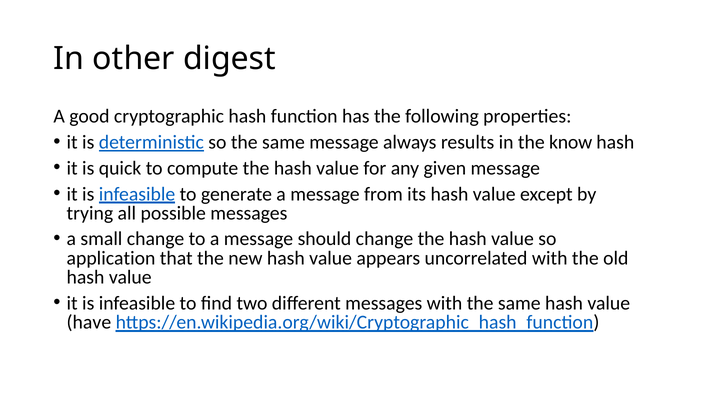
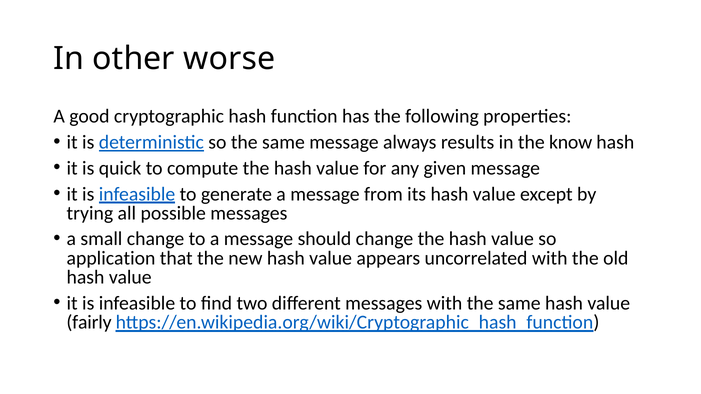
digest: digest -> worse (229, 59)
have: have -> fairly (89, 323)
